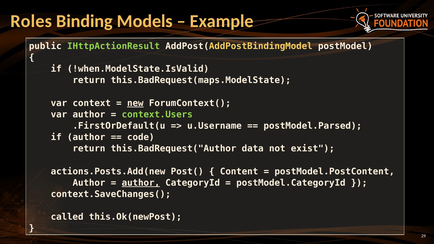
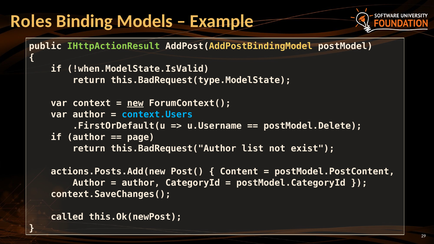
this.BadRequest(maps.ModelState: this.BadRequest(maps.ModelState -> this.BadRequest(type.ModelState (201, 80)
context.Users colour: light green -> light blue (157, 115)
postModel.Parsed: postModel.Parsed -> postModel.Delete (313, 126)
code: code -> page (141, 137)
data: data -> list (253, 149)
author underline: present -> none (141, 183)
